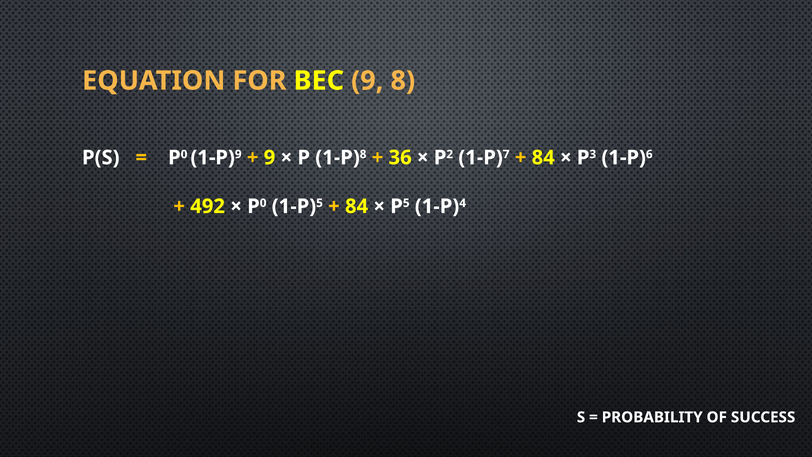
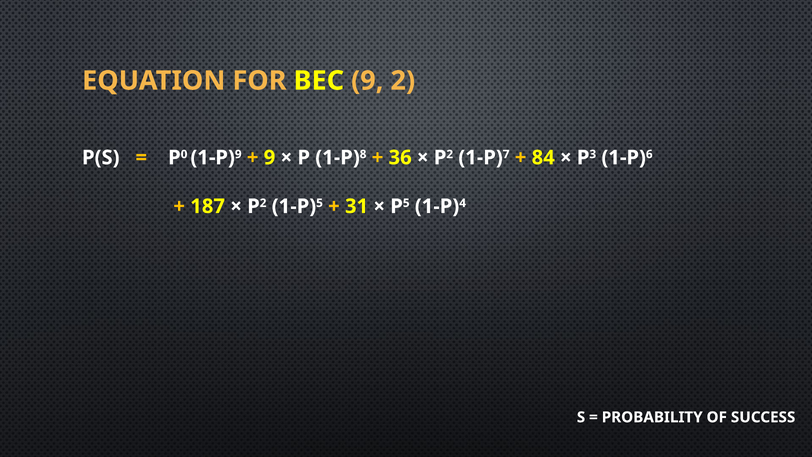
9 8: 8 -> 2 (403, 81)
492: 492 -> 187 (208, 206)
0: 0 -> 2 (263, 203)
84: 84 -> 31 (357, 206)
